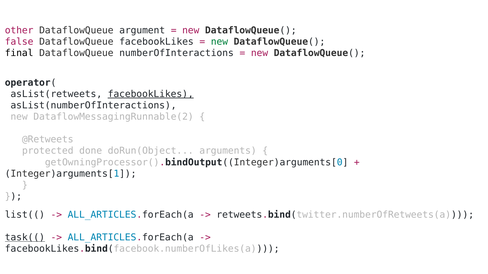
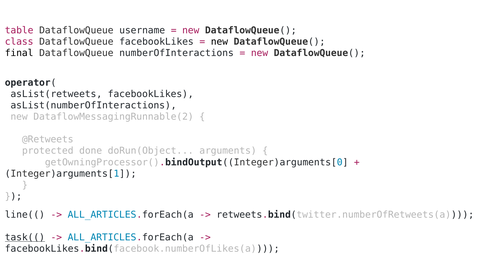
other: other -> table (19, 30)
argument: argument -> username (142, 30)
false: false -> class (19, 42)
new colour: green -> black (219, 42)
facebookLikes underline: present -> none (151, 94)
list((: list(( -> line(( (25, 215)
